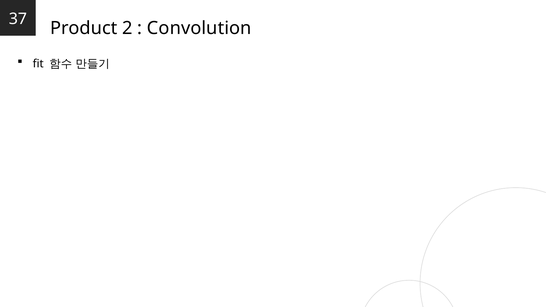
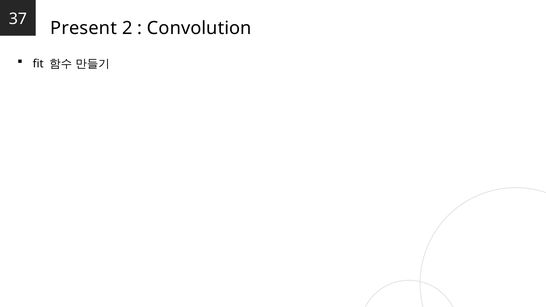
Product: Product -> Present (84, 28)
